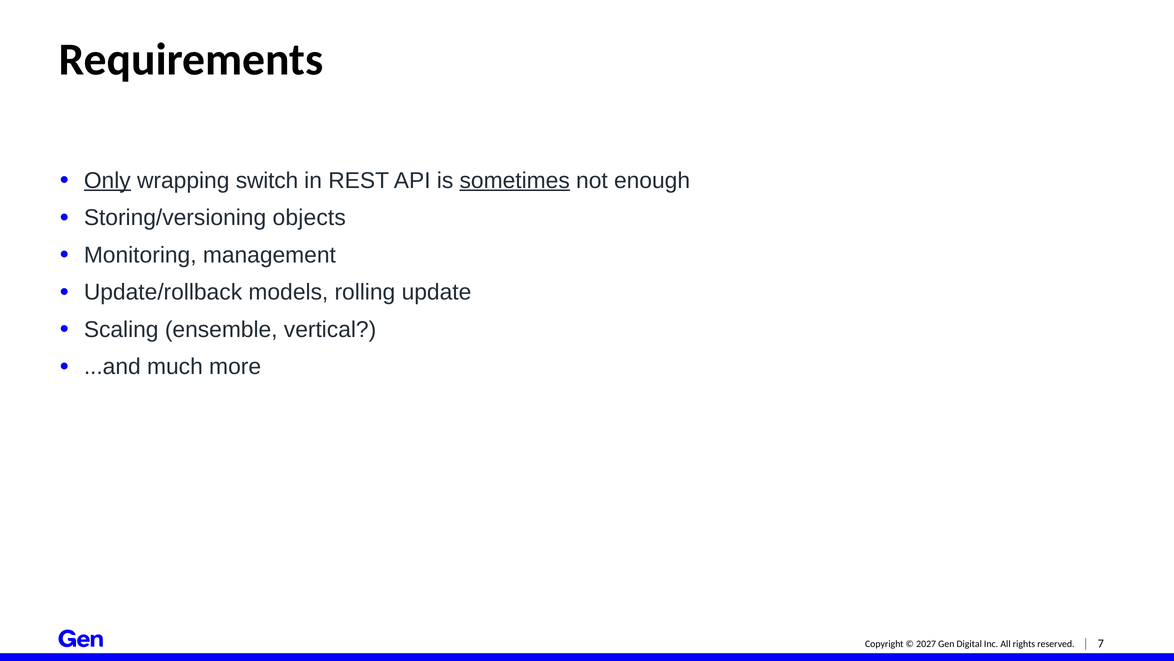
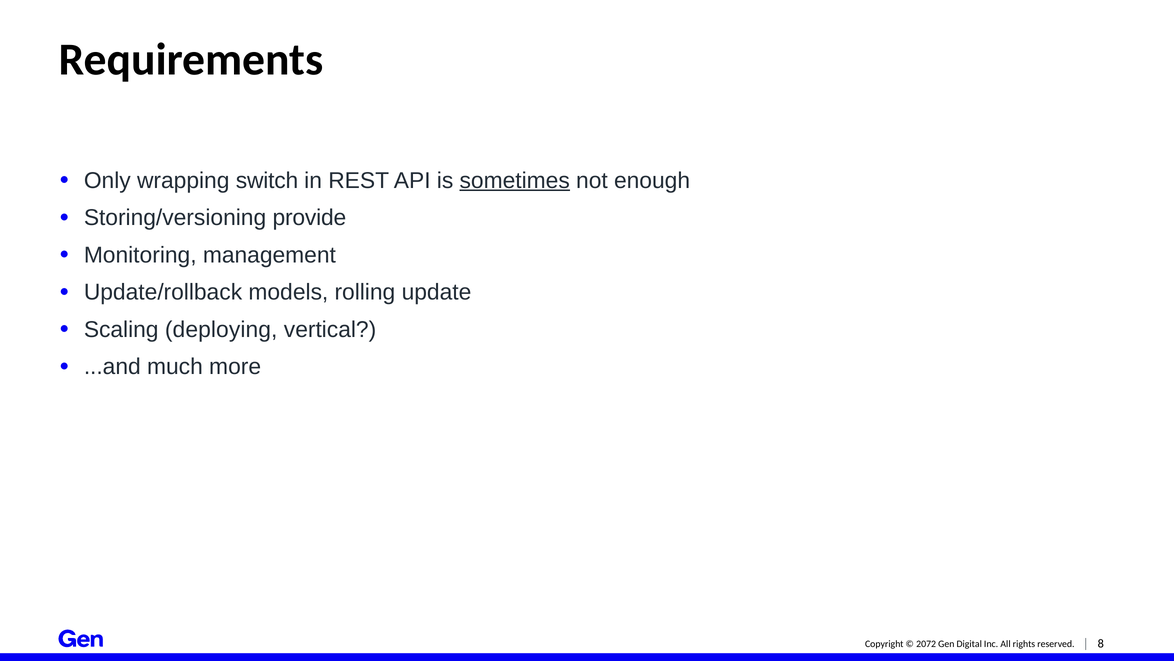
Only underline: present -> none (107, 180)
objects: objects -> provide (309, 218)
ensemble: ensemble -> deploying (221, 329)
2027: 2027 -> 2072 (926, 643)
7: 7 -> 8 (1101, 643)
